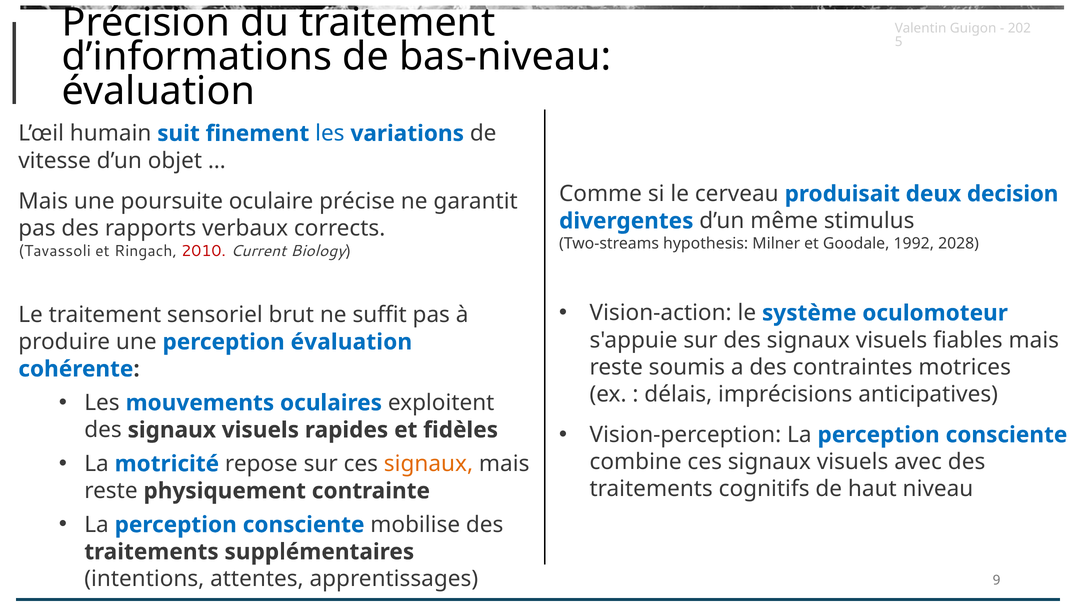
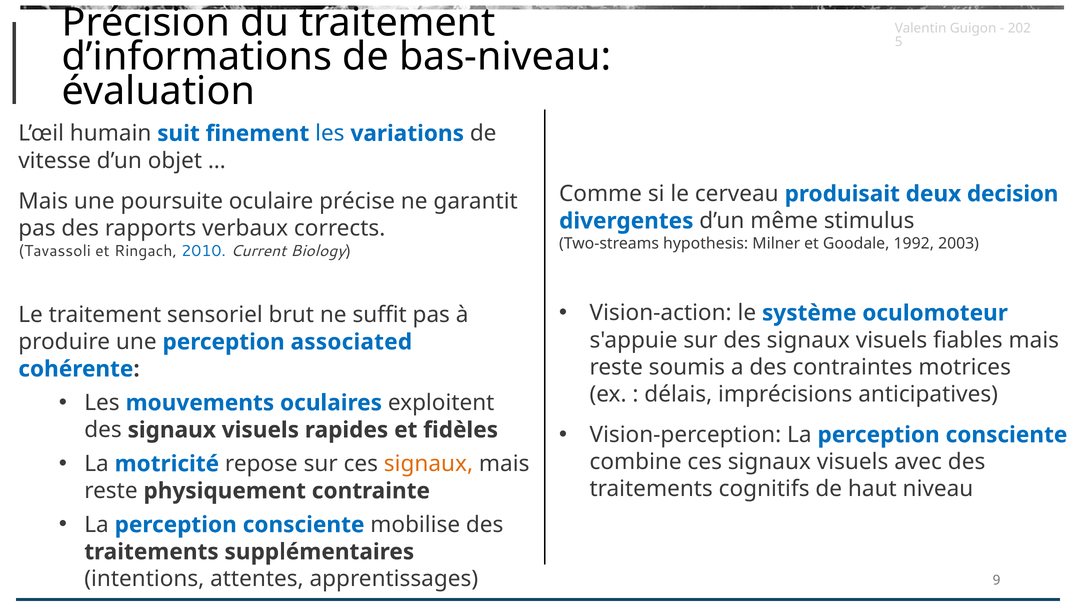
2028: 2028 -> 2003 (959, 244)
2010 colour: red -> blue (204, 251)
perception évaluation: évaluation -> associated (351, 342)
